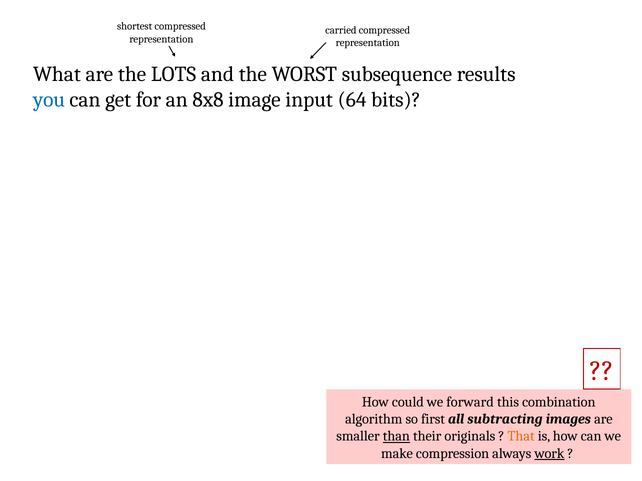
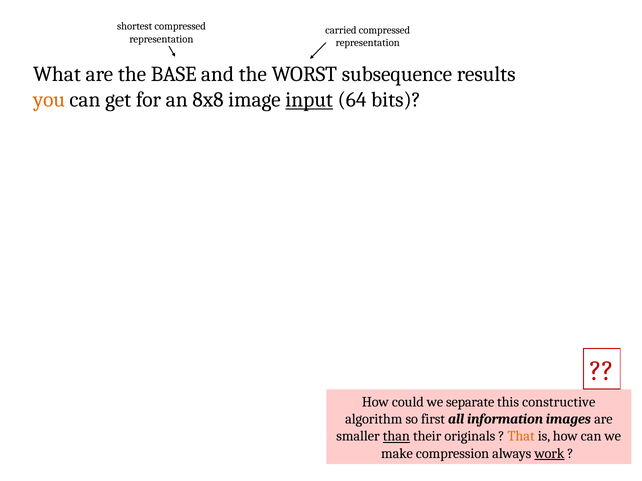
LOTS: LOTS -> BASE (174, 74)
you colour: blue -> orange (49, 100)
input underline: none -> present (309, 100)
forward: forward -> separate (470, 402)
combination: combination -> constructive (559, 402)
subtracting: subtracting -> information (505, 420)
